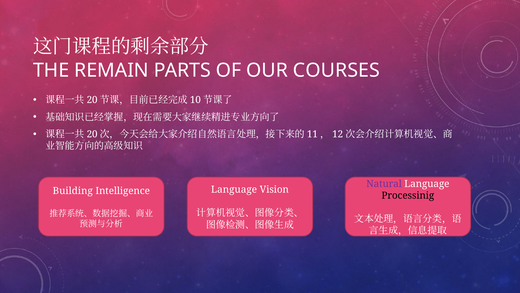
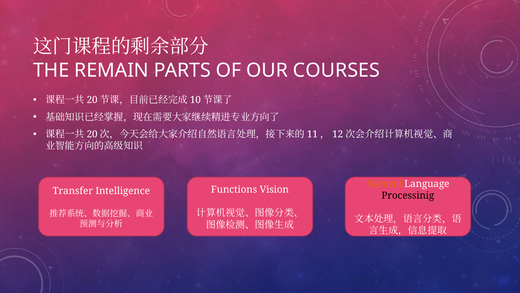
Natural colour: purple -> orange (384, 183)
Language: Language -> Functions (234, 189)
Building: Building -> Transfer (73, 191)
